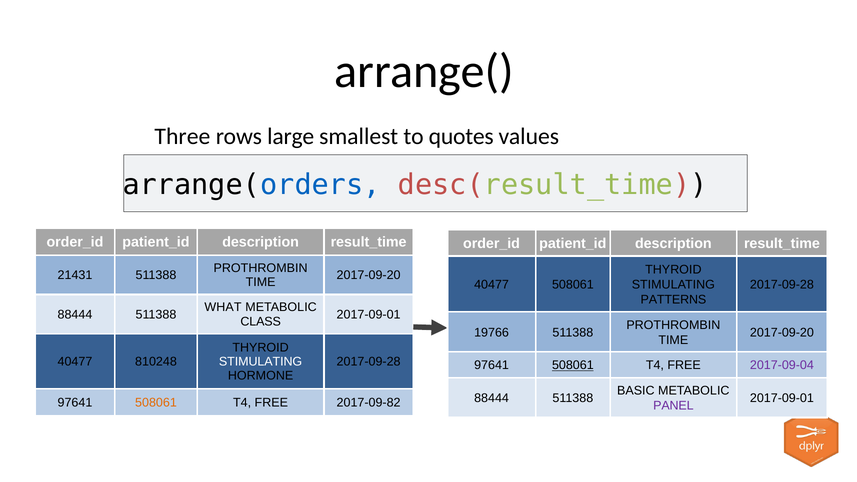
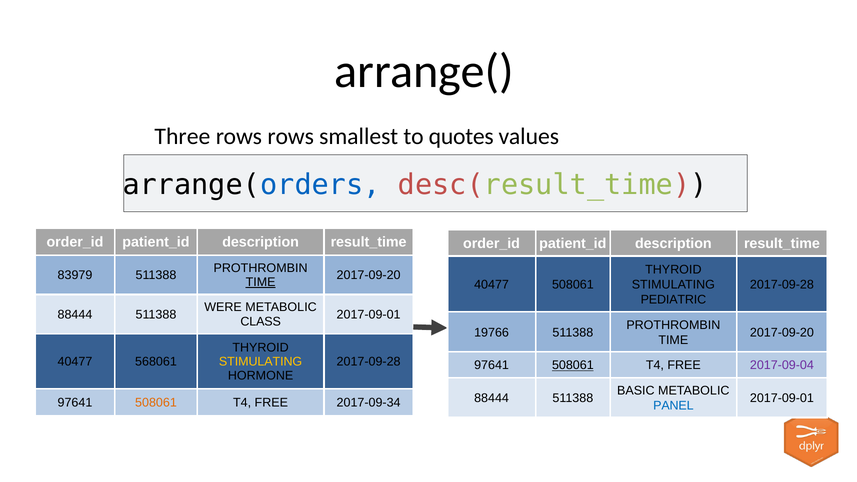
rows large: large -> rows (291, 137)
21431: 21431 -> 83979 (75, 275)
TIME underline: none -> present (261, 282)
PATTERNS: PATTERNS -> PEDIATRIC (673, 300)
WHAT: WHAT -> WERE (223, 307)
810248: 810248 -> 568061 (156, 362)
STIMULATING colour: white -> yellow (261, 362)
2017-09-82: 2017-09-82 -> 2017-09-34 (369, 403)
PANEL colour: purple -> blue (673, 406)
